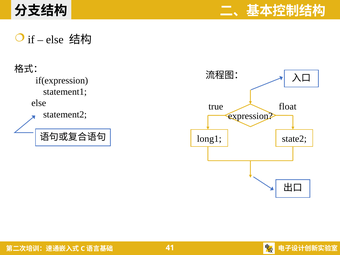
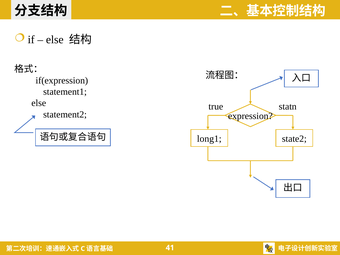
float: float -> statn (288, 106)
